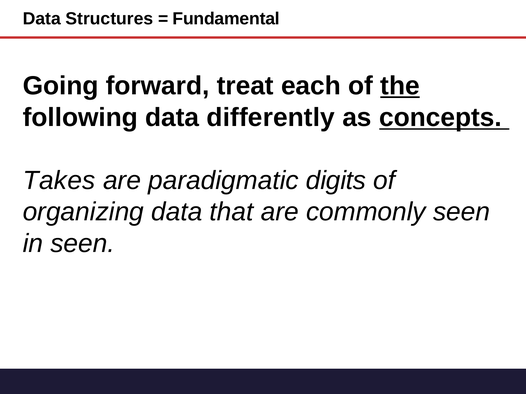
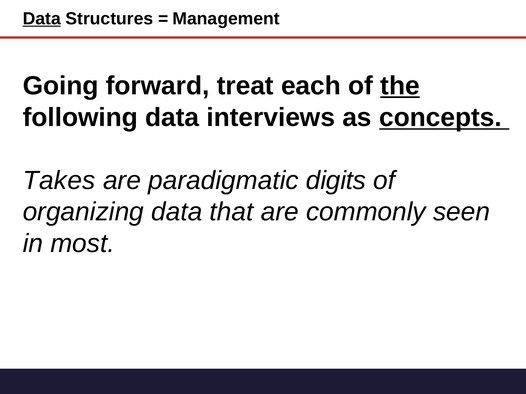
Data underline: none -> present (42, 19)
Fundamental: Fundamental -> Management (226, 19)
differently: differently -> interviews (271, 117)
in seen: seen -> most (83, 244)
